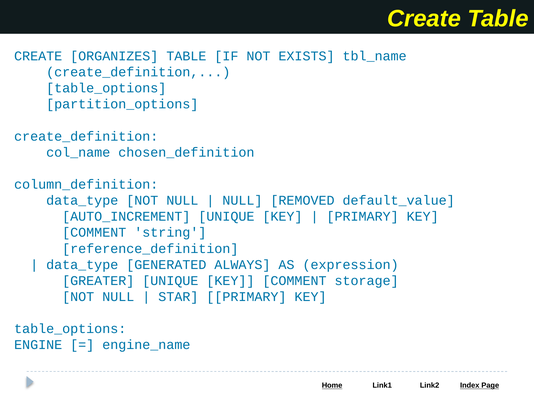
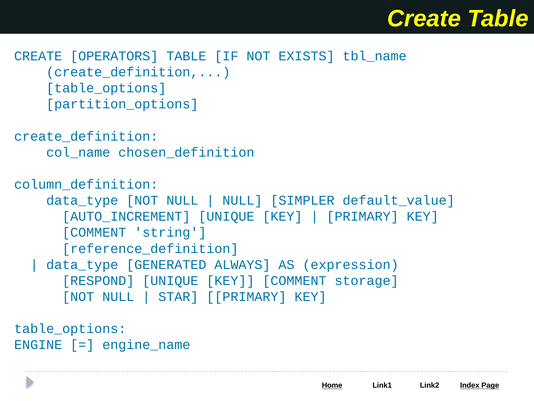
ORGANIZES: ORGANIZES -> OPERATORS (114, 56)
REMOVED: REMOVED -> SIMPLER (303, 200)
GREATER: GREATER -> RESPOND (98, 280)
